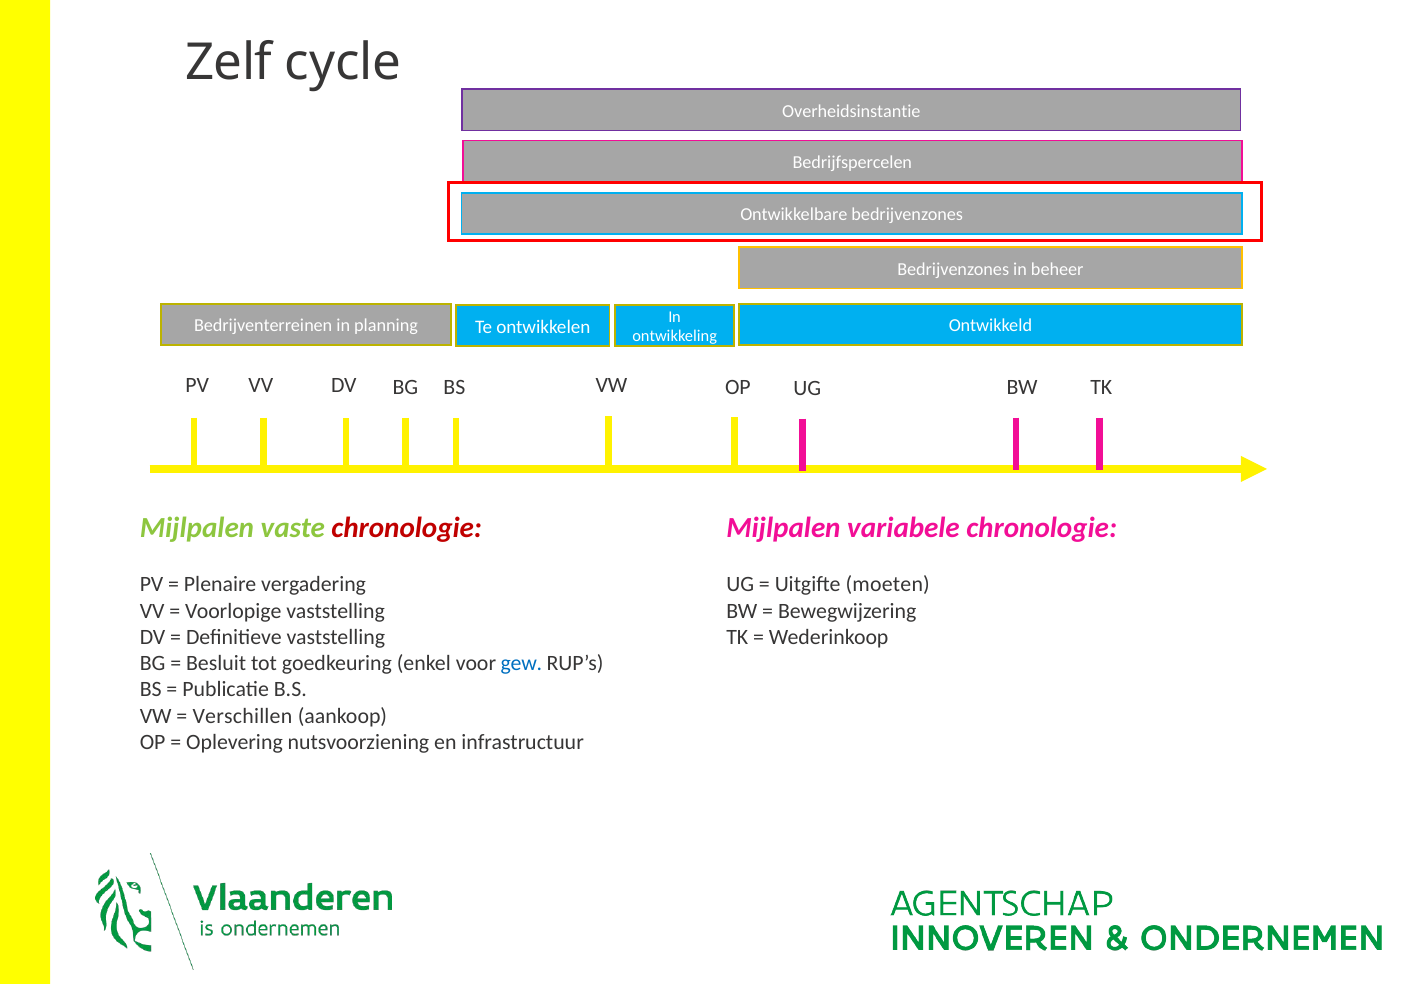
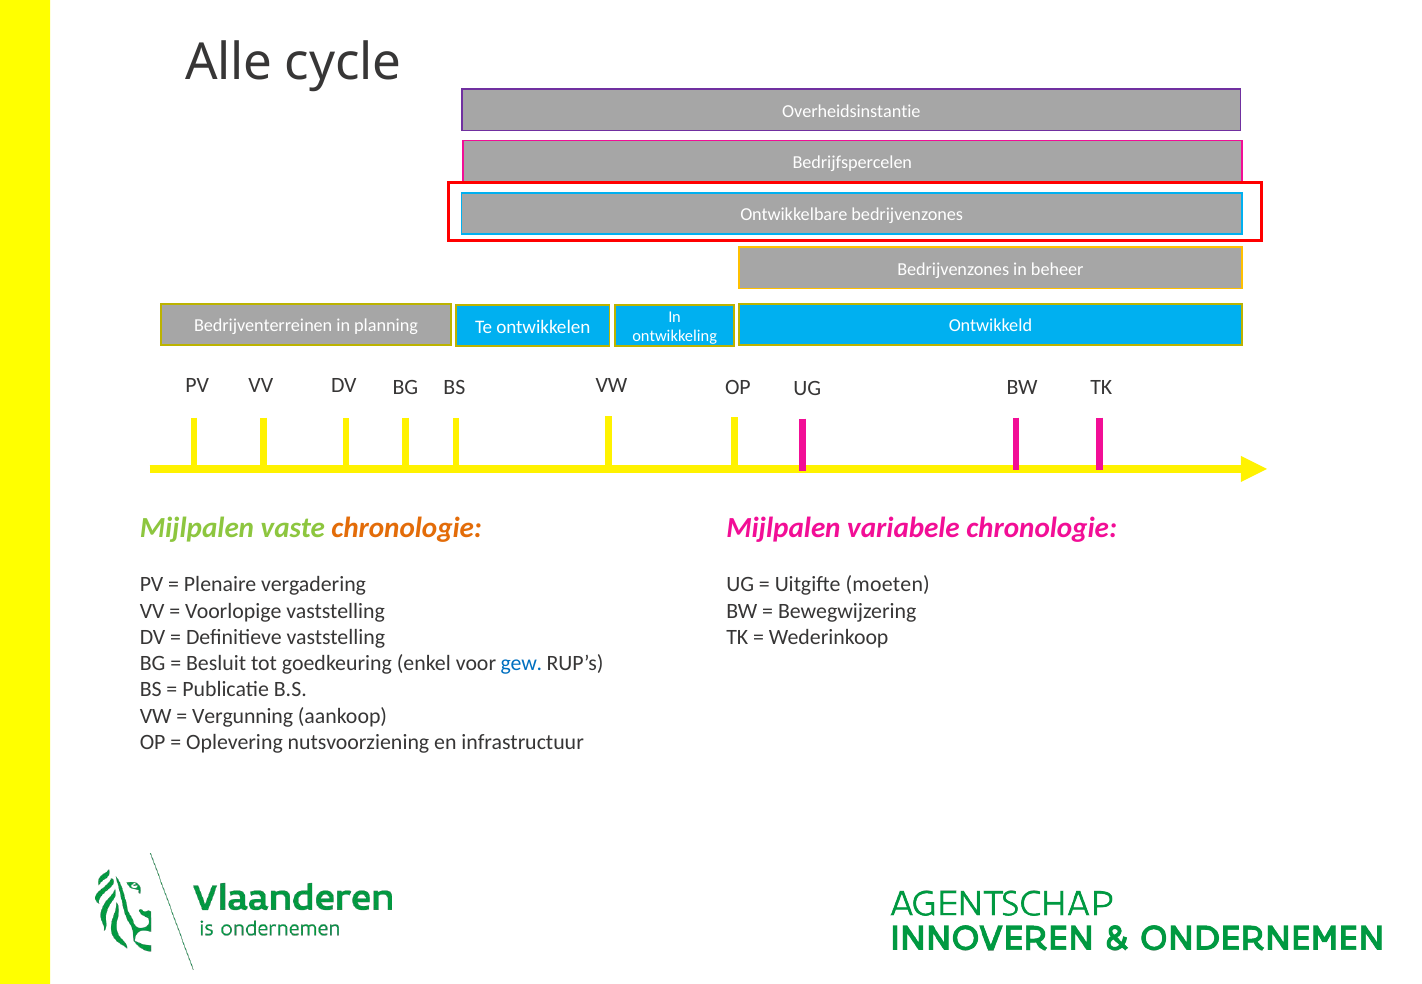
Zelf: Zelf -> Alle (229, 63)
chronologie colour: red -> orange (407, 529)
Verschillen: Verschillen -> Vergunning (243, 716)
